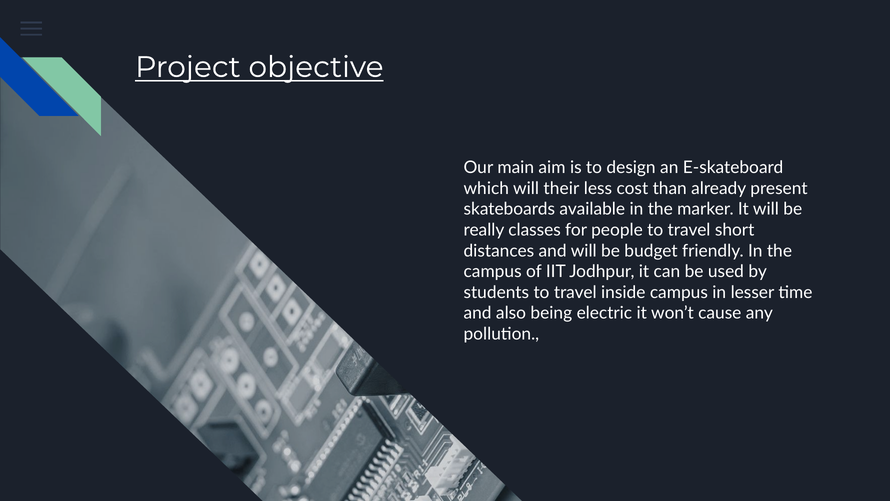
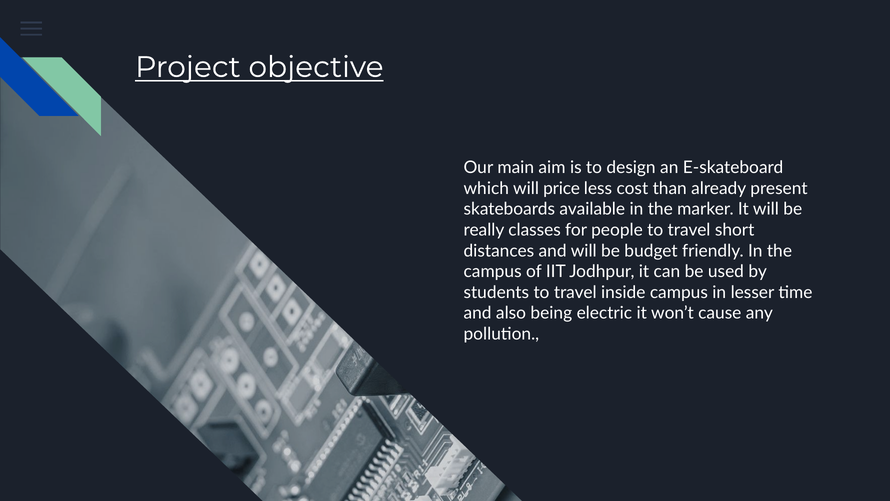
their: their -> price (562, 188)
